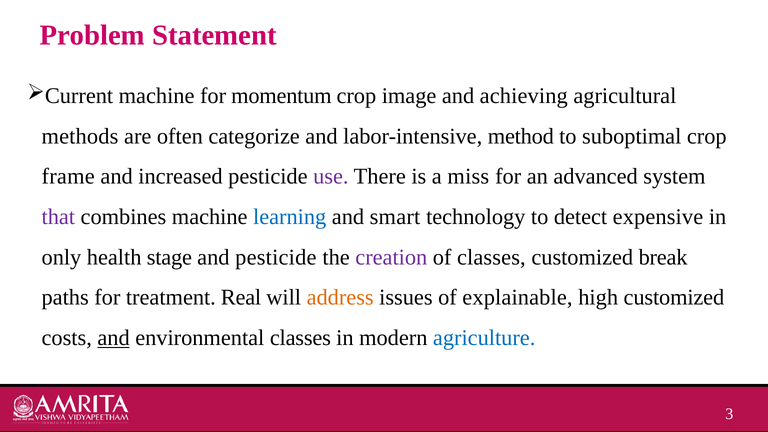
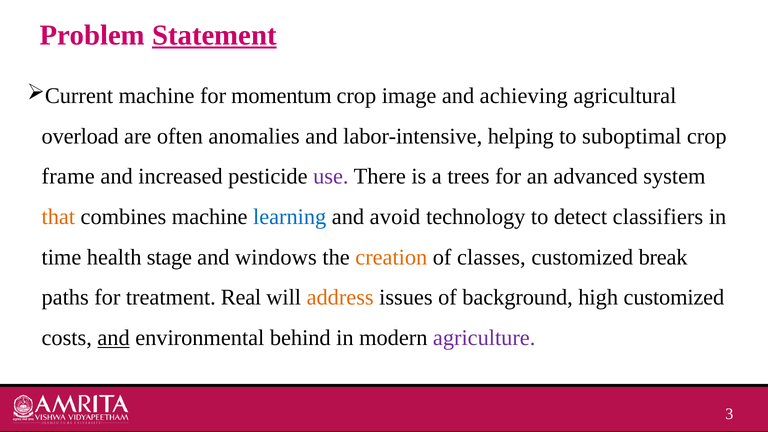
Statement underline: none -> present (214, 35)
methods: methods -> overload (80, 136)
categorize: categorize -> anomalies (254, 136)
method: method -> helping (521, 136)
miss: miss -> trees (468, 176)
that colour: purple -> orange (58, 217)
smart: smart -> avoid (395, 217)
expensive: expensive -> classifiers (658, 217)
only: only -> time (61, 257)
and pesticide: pesticide -> windows (276, 257)
creation colour: purple -> orange (391, 257)
explainable: explainable -> background (518, 297)
environmental classes: classes -> behind (300, 338)
agriculture colour: blue -> purple (484, 338)
